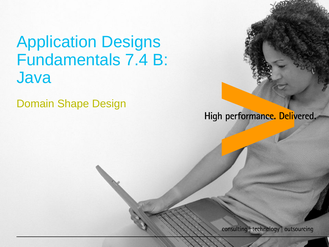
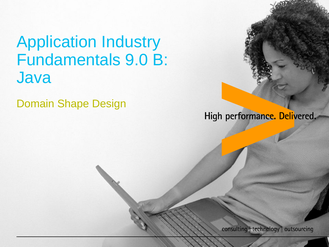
Designs: Designs -> Industry (131, 42)
7.4: 7.4 -> 9.0 (137, 60)
